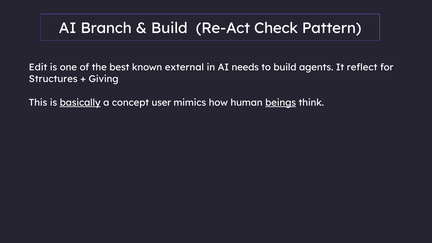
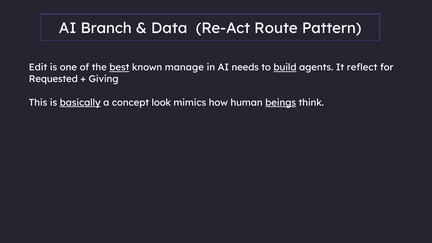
Build: Build -> Data (169, 28)
Check: Check -> Route (276, 28)
best underline: none -> present (119, 67)
external: external -> manage (184, 67)
build underline: none -> present (285, 67)
Structures: Structures -> Requested (53, 79)
user: user -> look (161, 103)
